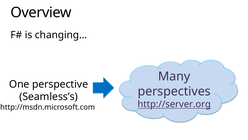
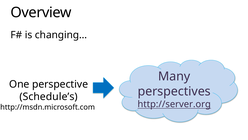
Seamless’s: Seamless’s -> Schedule’s (49, 96)
